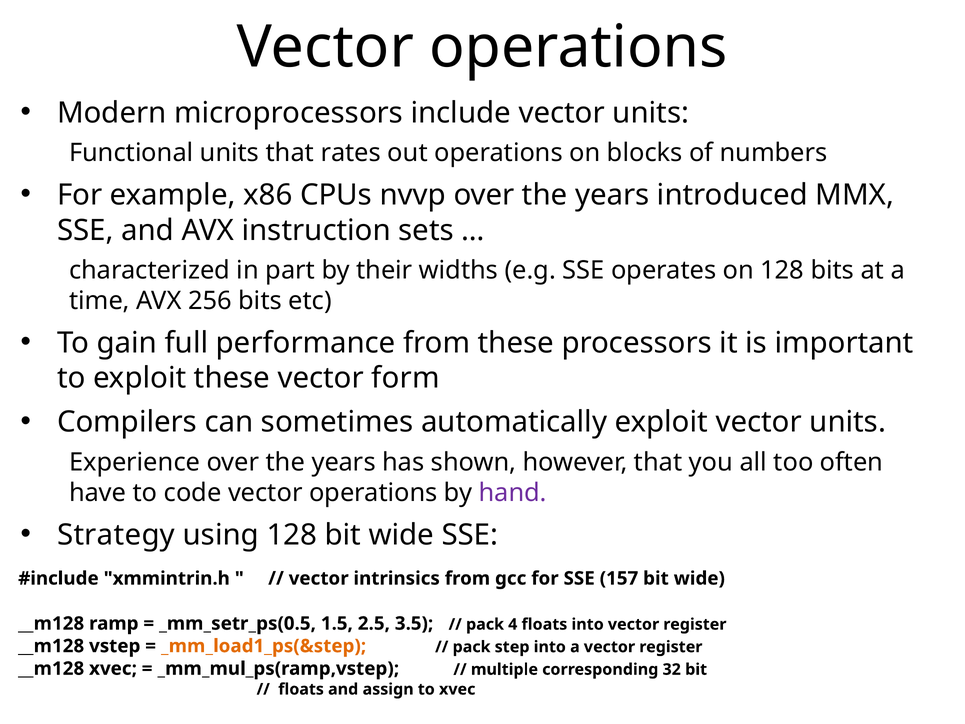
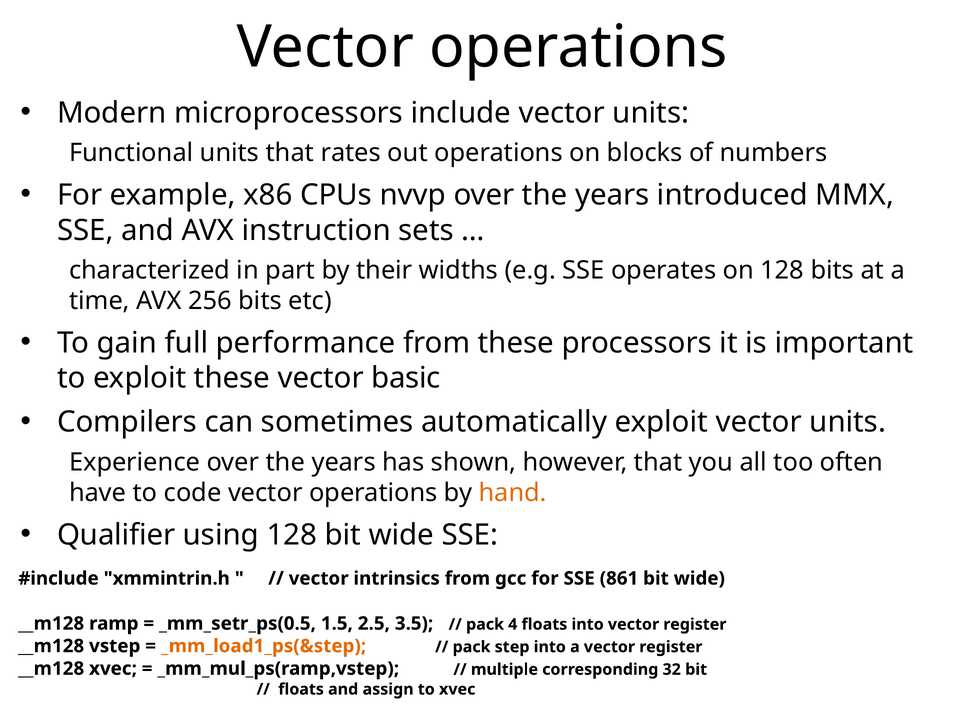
form: form -> basic (406, 378)
hand colour: purple -> orange (513, 493)
Strategy: Strategy -> Qualifier (116, 535)
157: 157 -> 861 (619, 578)
